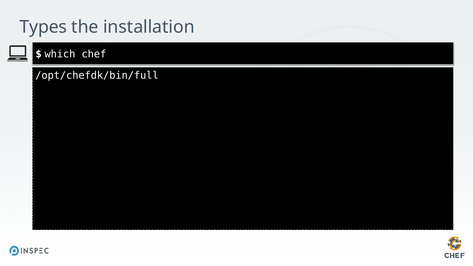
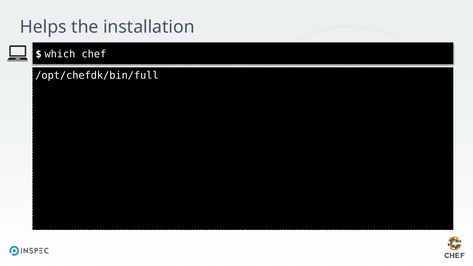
Types: Types -> Helps (43, 27)
